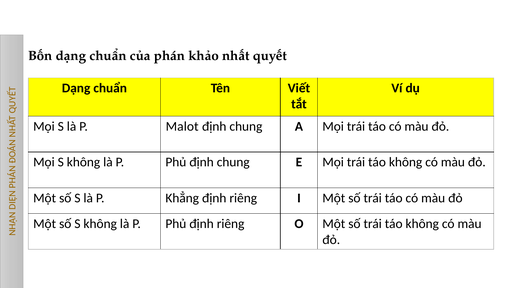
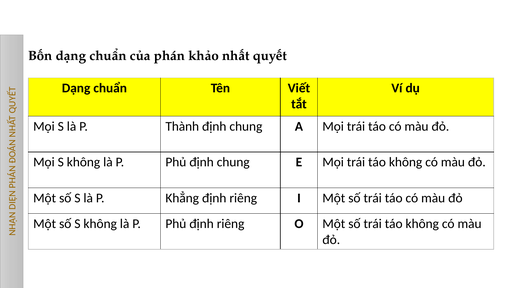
Malot: Malot -> Thành (182, 127)
